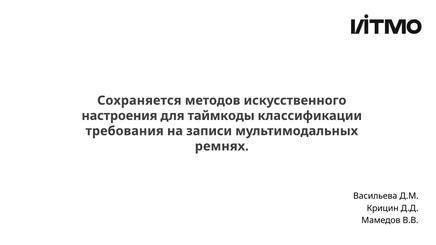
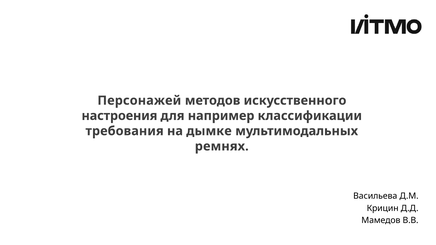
Сохраняется: Сохраняется -> Персонажей (139, 101)
таймкоды: таймкоды -> например (221, 116)
записи: записи -> дымке (209, 131)
